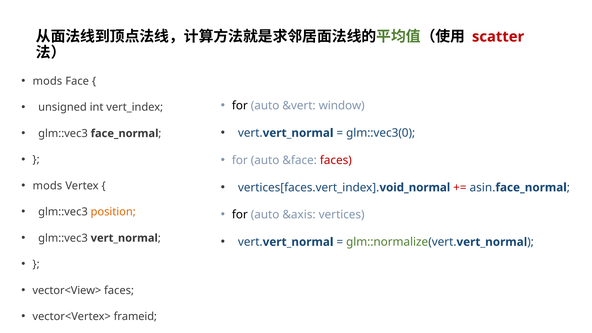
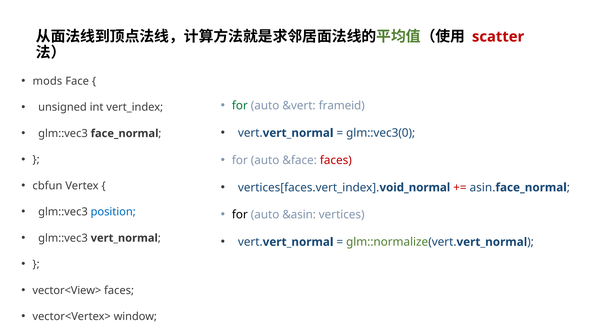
for colour: black -> green (240, 106)
window: window -> frameid (342, 106)
mods: mods -> cbfun (47, 186)
position colour: orange -> blue (113, 212)
&axis: &axis -> &asin (299, 215)
frameid: frameid -> window (135, 317)
